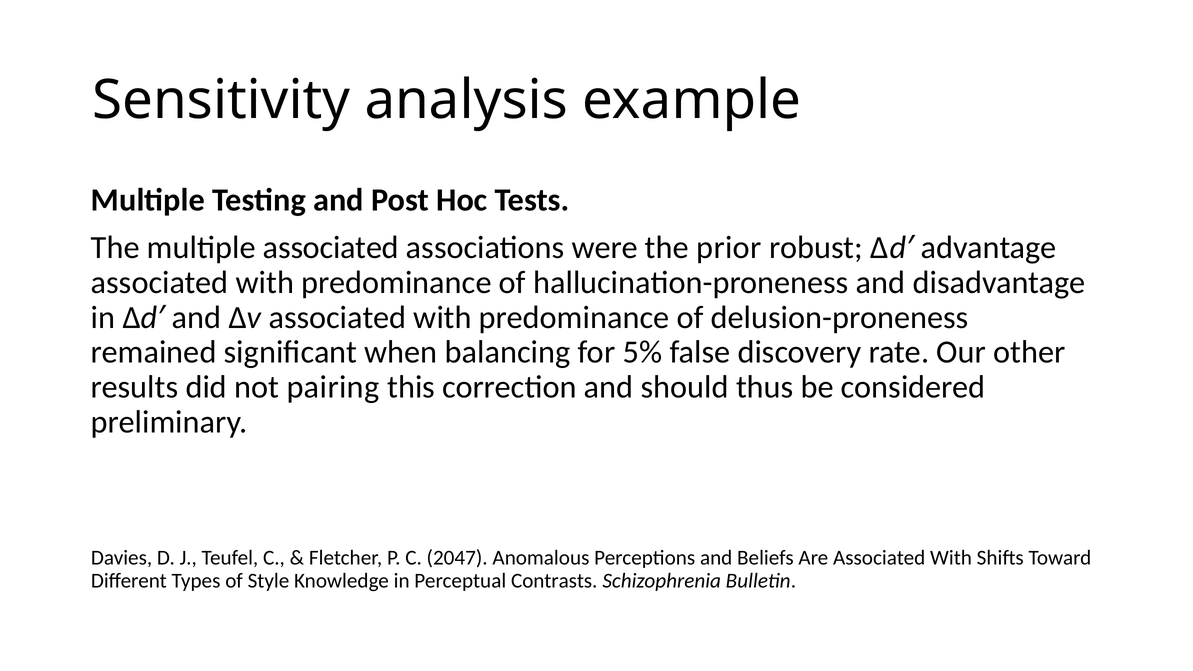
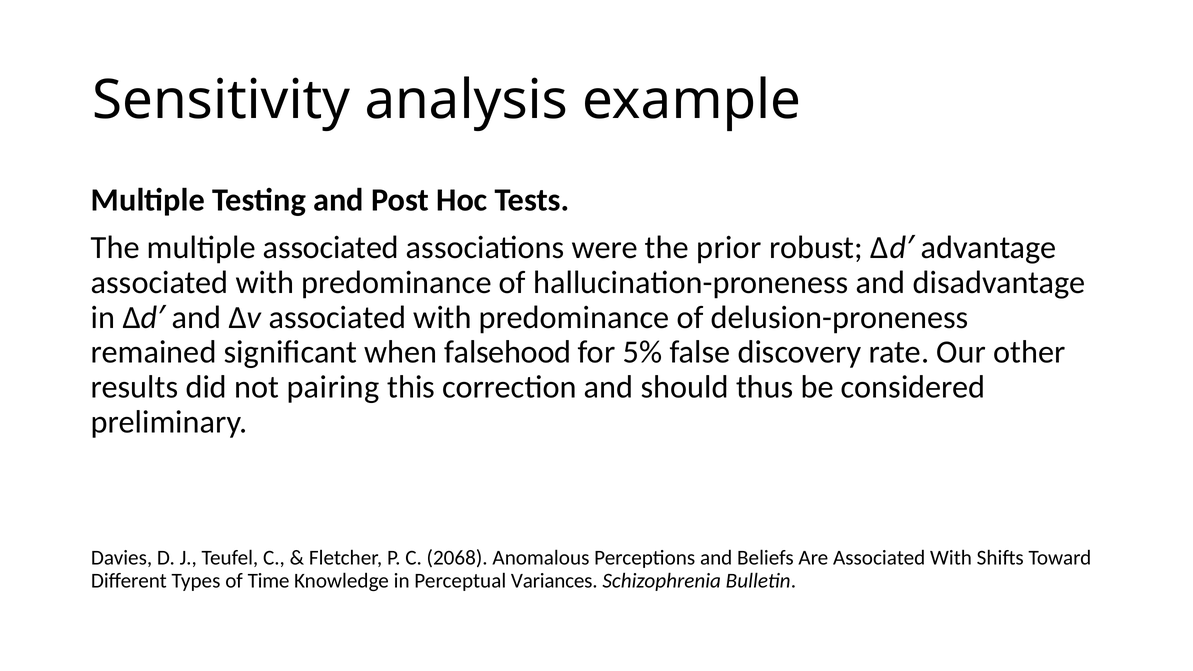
balancing: balancing -> falsehood (508, 352)
2047: 2047 -> 2068 (457, 558)
Style: Style -> Time (269, 581)
Contrasts: Contrasts -> Variances (554, 581)
